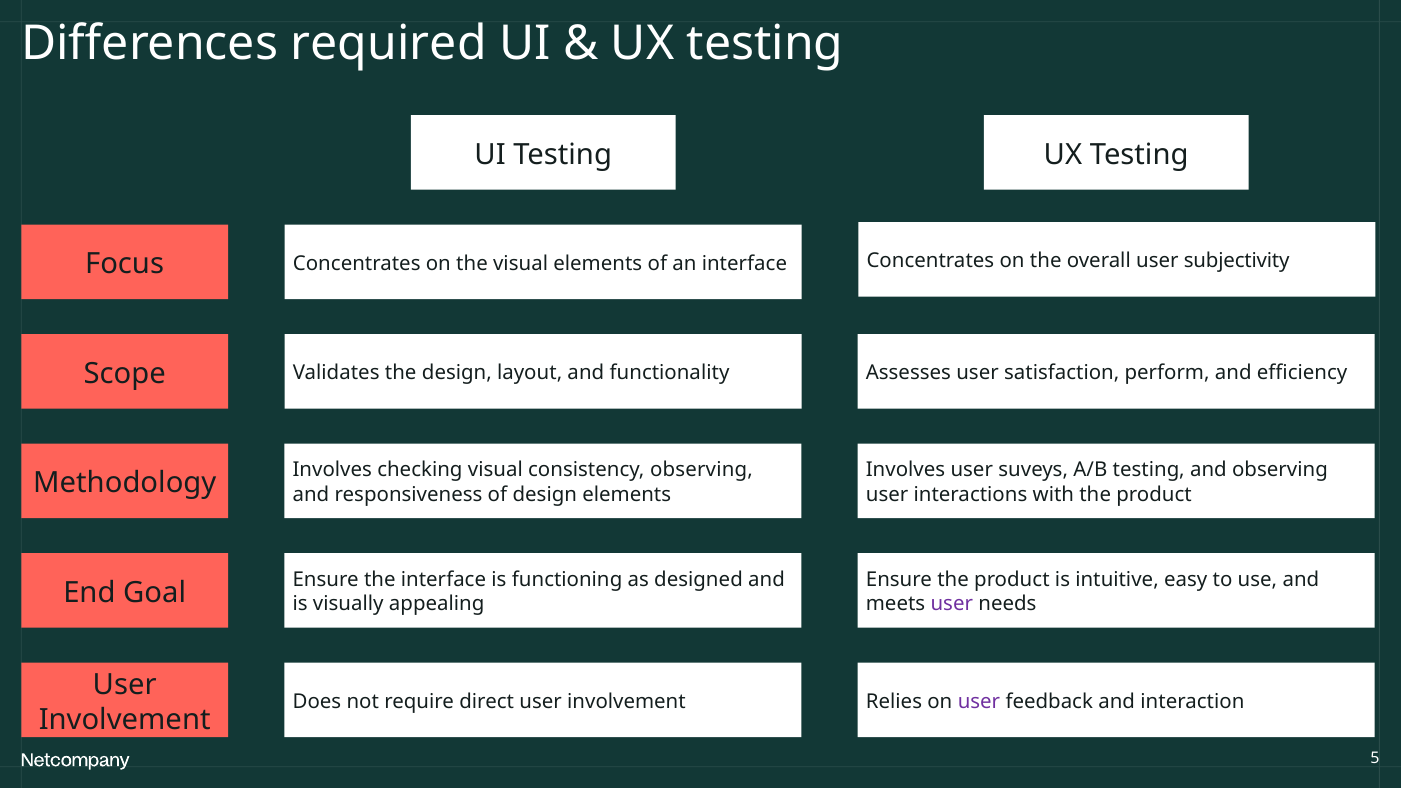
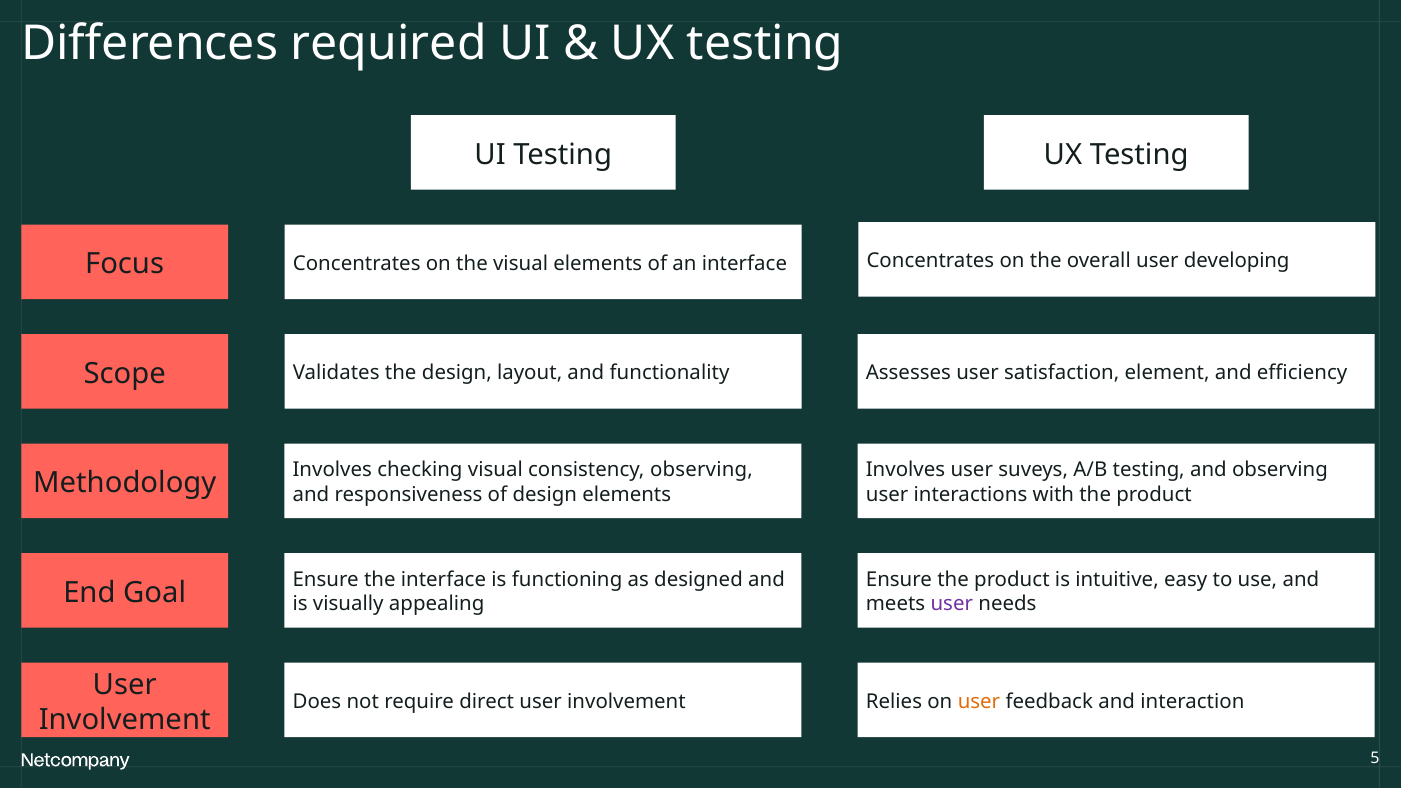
subjectivity: subjectivity -> developing (1237, 261)
perform: perform -> element (1167, 373)
user colour: purple -> orange (979, 701)
